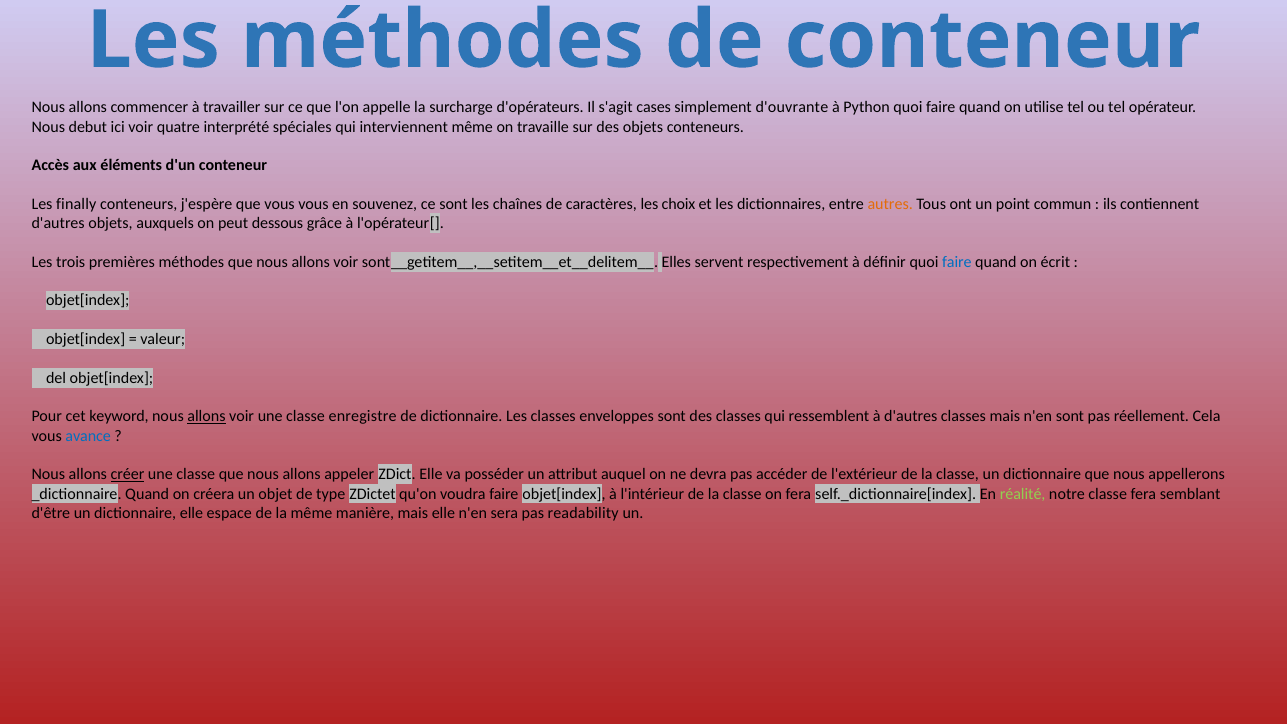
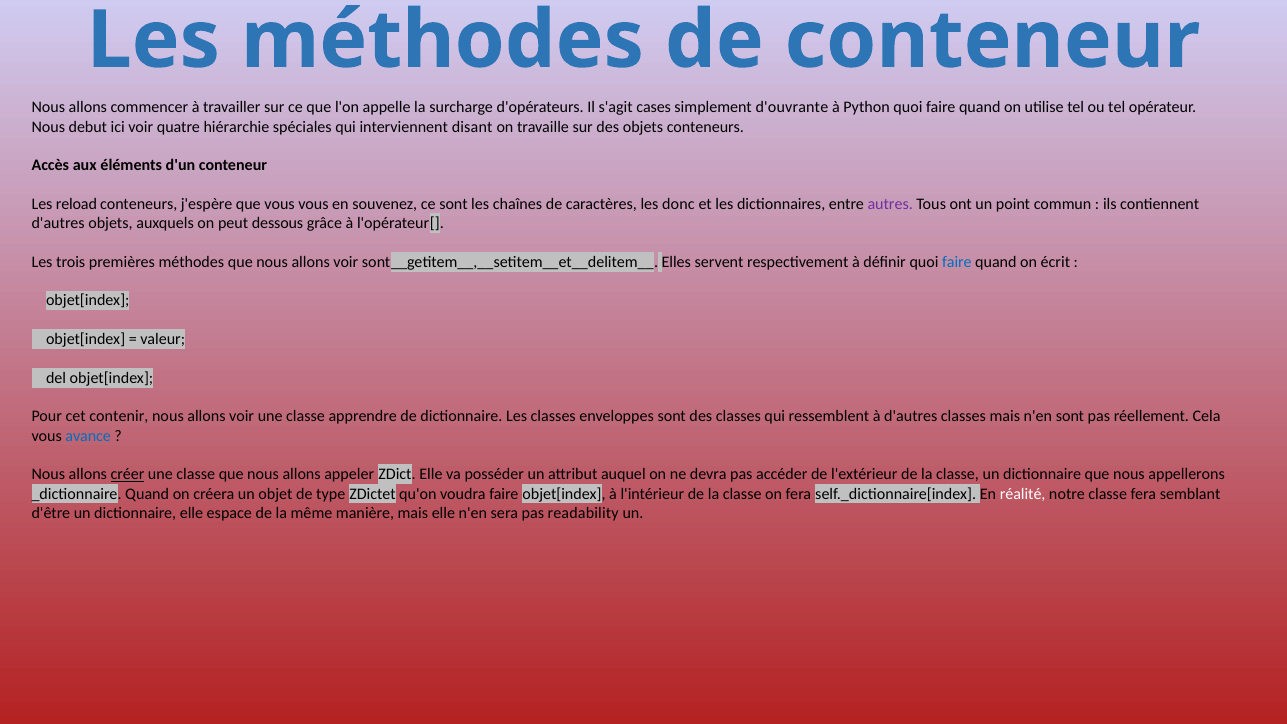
interprété: interprété -> hiérarchie (236, 127)
interviennent même: même -> disant (472, 127)
finally: finally -> reload (76, 204)
choix: choix -> donc (678, 204)
autres colour: orange -> purple (890, 204)
keyword: keyword -> contenir (119, 416)
allons underline: present -> none (206, 416)
enregistre: enregistre -> apprendre (363, 416)
réalité colour: light green -> white (1023, 494)
